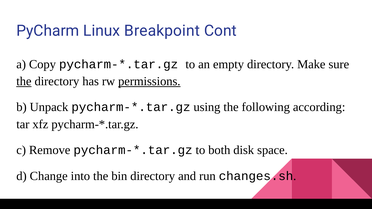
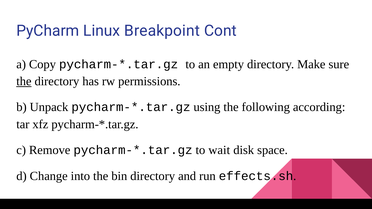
permissions underline: present -> none (149, 81)
both: both -> wait (219, 150)
changes.sh: changes.sh -> effects.sh (256, 176)
